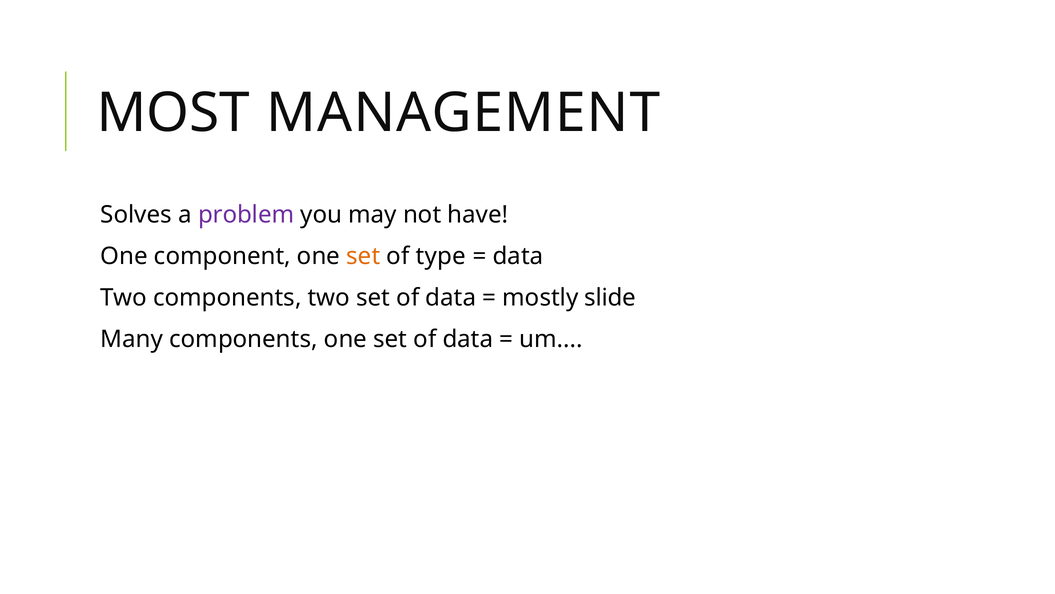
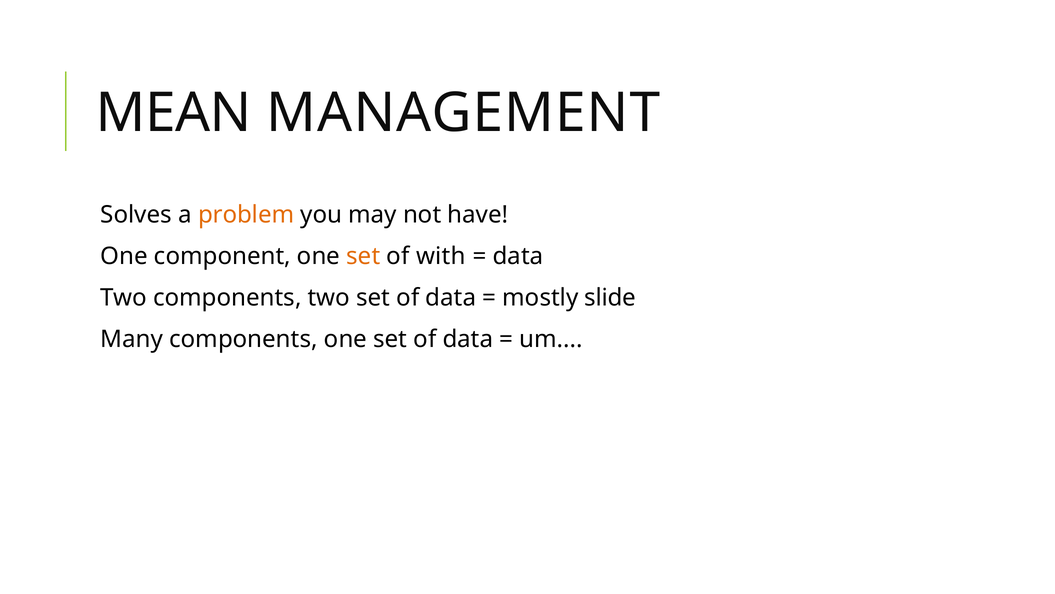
MOST: MOST -> MEAN (174, 113)
problem colour: purple -> orange (246, 215)
type: type -> with (441, 256)
